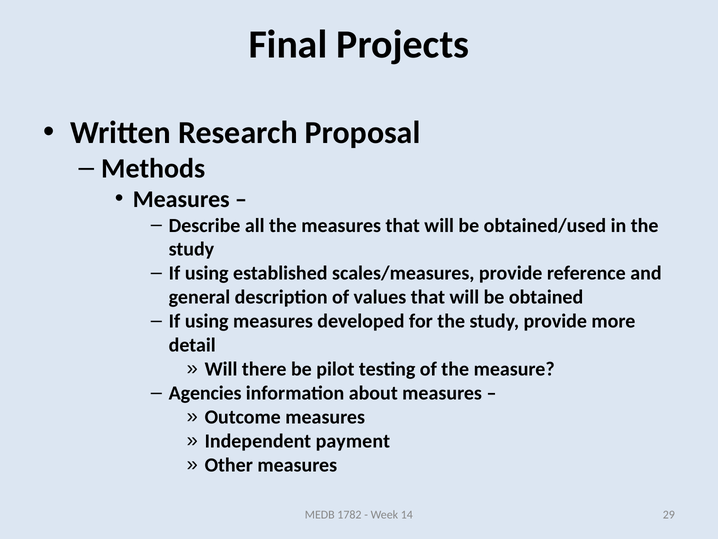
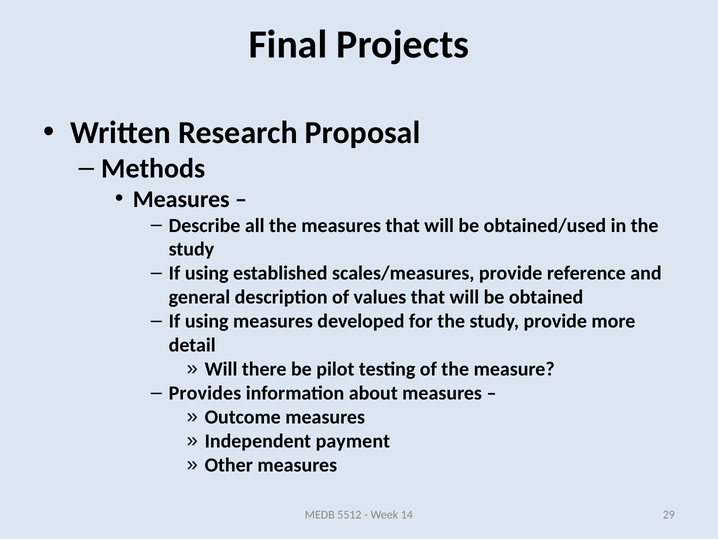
Agencies: Agencies -> Provides (205, 393)
1782: 1782 -> 5512 (349, 514)
